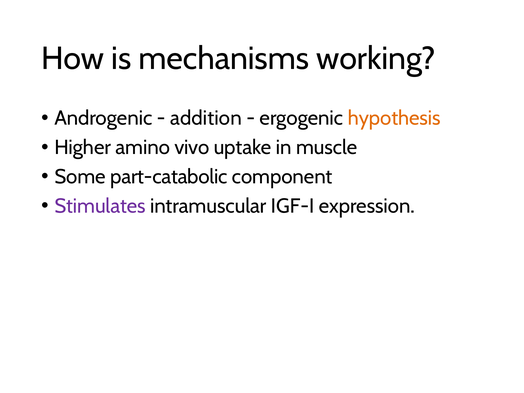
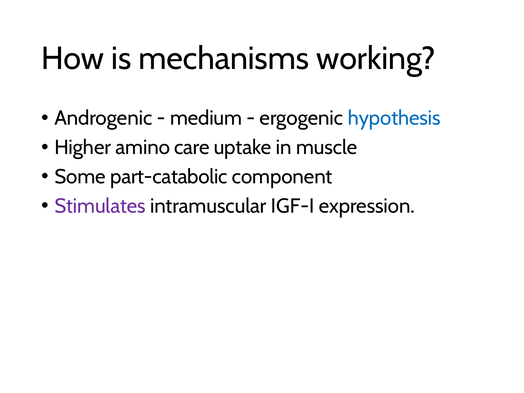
addition: addition -> medium (206, 118)
hypothesis colour: orange -> blue (394, 118)
vivo: vivo -> care (192, 147)
